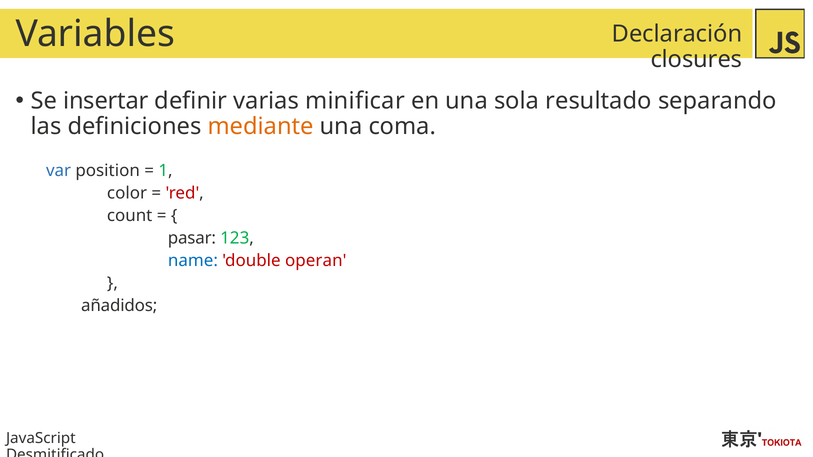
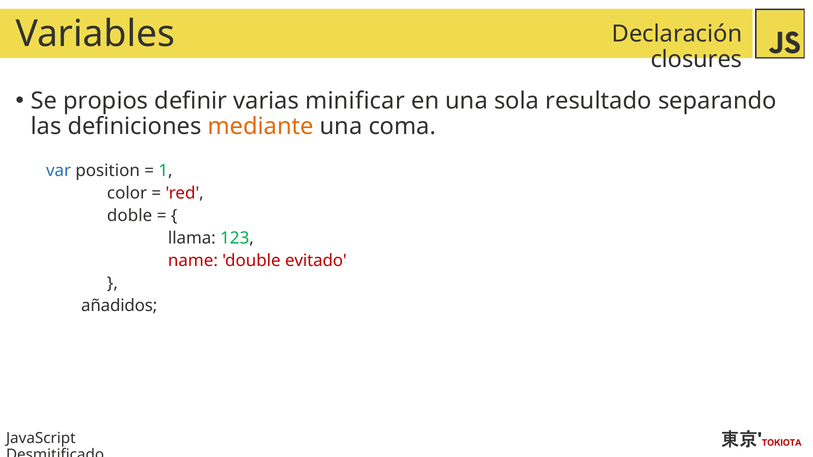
insertar: insertar -> propios (106, 101)
count: count -> doble (130, 216)
pasar: pasar -> llama (192, 238)
name colour: blue -> red (193, 261)
operan: operan -> evitado (316, 261)
